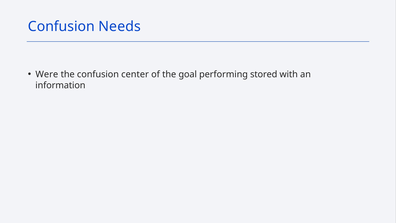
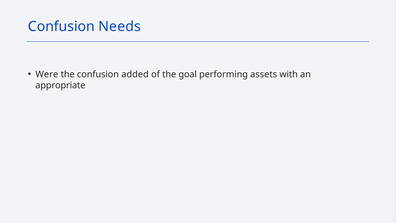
center: center -> added (135, 74)
stored: stored -> assets (264, 74)
information: information -> appropriate (60, 85)
